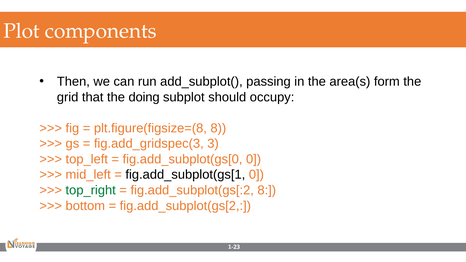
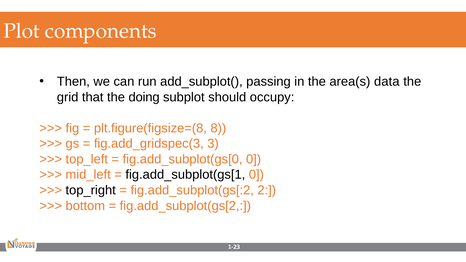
form: form -> data (387, 82)
top_right colour: green -> black (91, 190)
fig.add_subplot(gs[:2 8: 8 -> 2 (267, 190)
